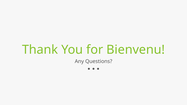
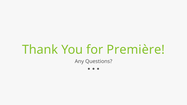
Bienvenu: Bienvenu -> Première (136, 50)
